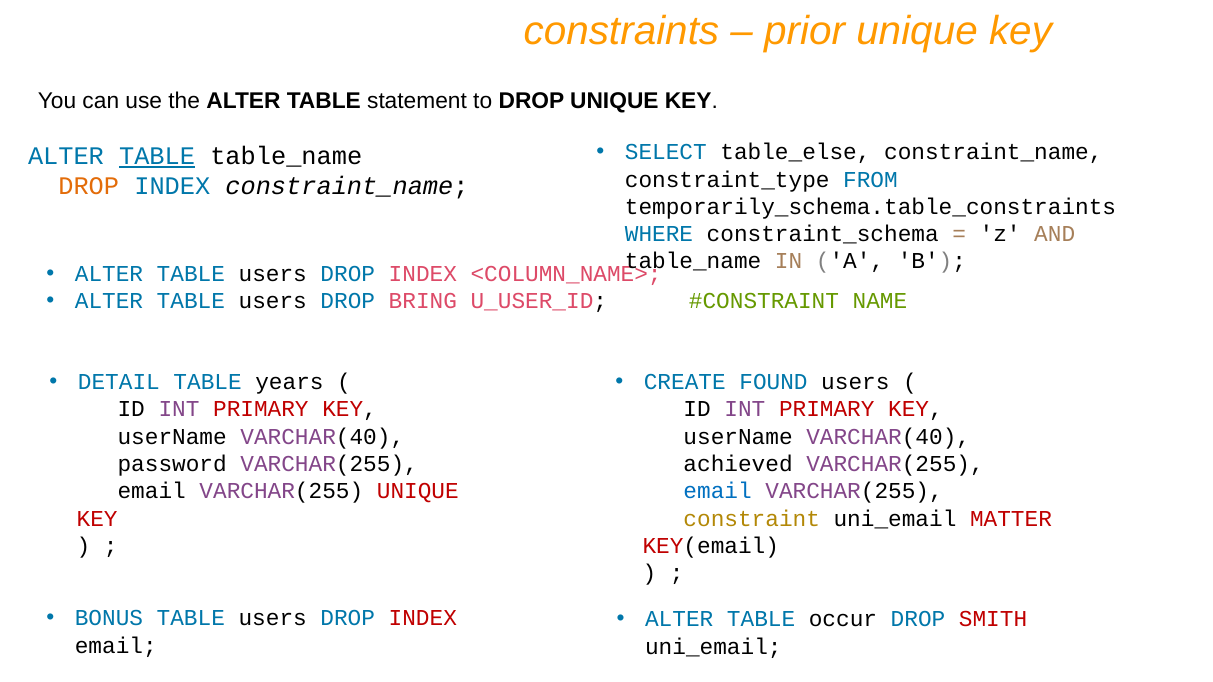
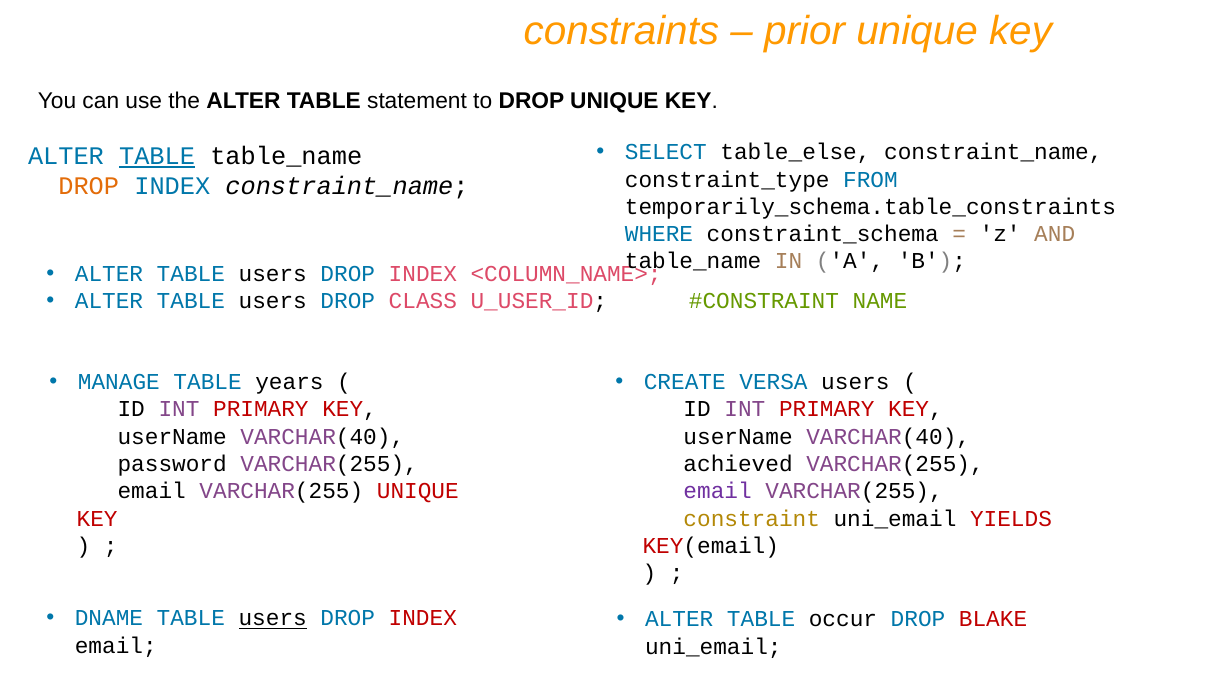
BRING: BRING -> CLASS (423, 302)
DETAIL: DETAIL -> MANAGE (119, 382)
FOUND: FOUND -> VERSA (773, 382)
email colour: blue -> purple (718, 491)
MATTER: MATTER -> YIELDS (1011, 519)
BONUS: BONUS -> DNAME (109, 619)
users underline: none -> present (273, 619)
SMITH: SMITH -> BLAKE (993, 620)
